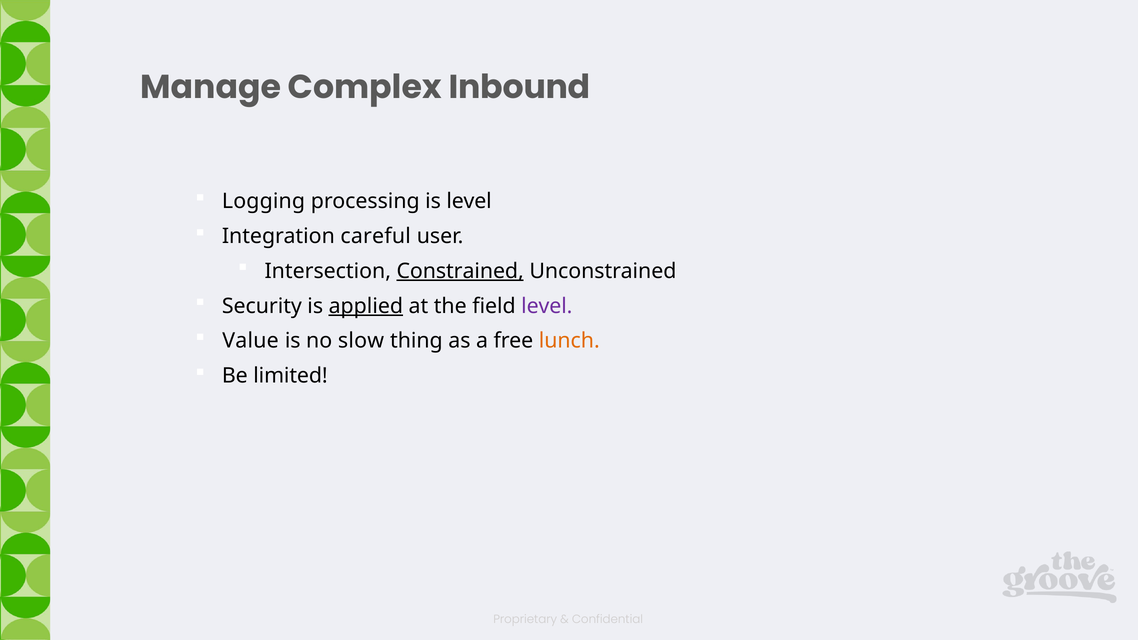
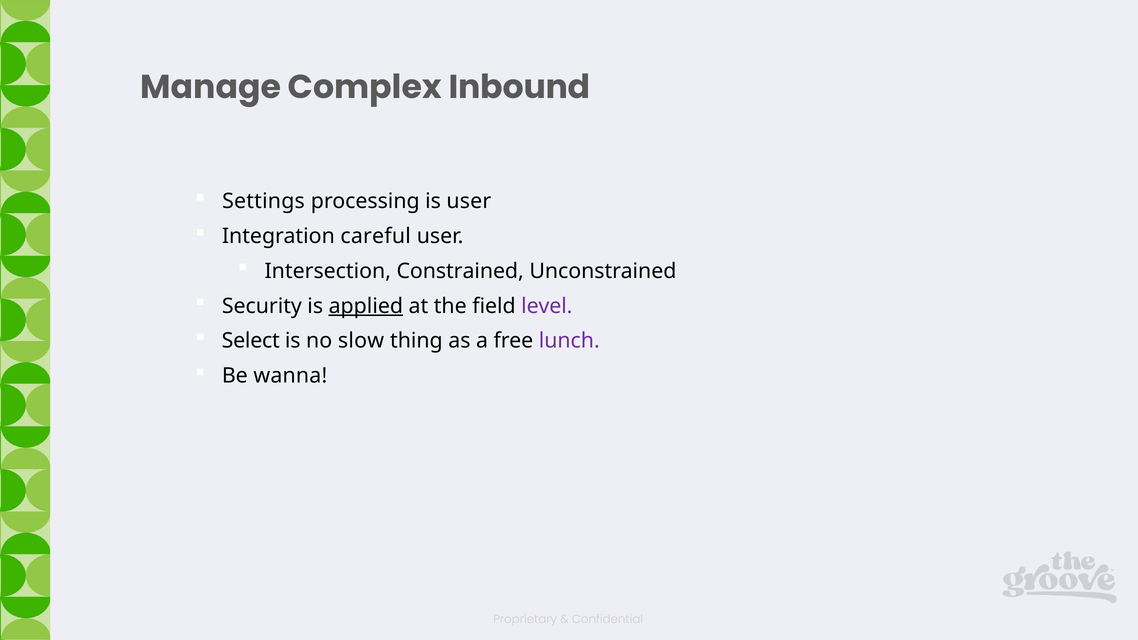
Logging: Logging -> Settings (263, 201)
is level: level -> user (469, 201)
Constrained underline: present -> none (460, 271)
Value: Value -> Select (251, 341)
lunch colour: orange -> purple (569, 341)
limited: limited -> wanna (290, 376)
